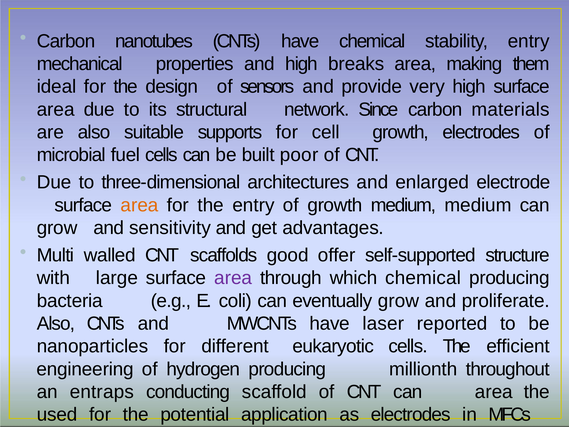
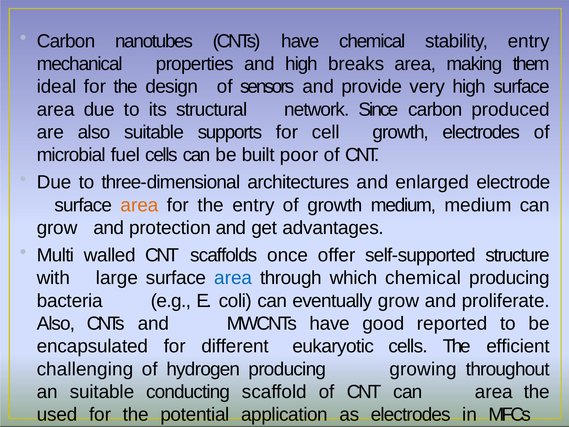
materials: materials -> produced (511, 109)
sensitivity: sensitivity -> protection (170, 228)
good: good -> once (288, 255)
area colour: purple -> blue (233, 278)
laser: laser -> good (383, 323)
nanoparticles: nanoparticles -> encapsulated (92, 346)
engineering: engineering -> challenging (85, 369)
millionth: millionth -> growing (423, 369)
an entraps: entraps -> suitable (102, 392)
